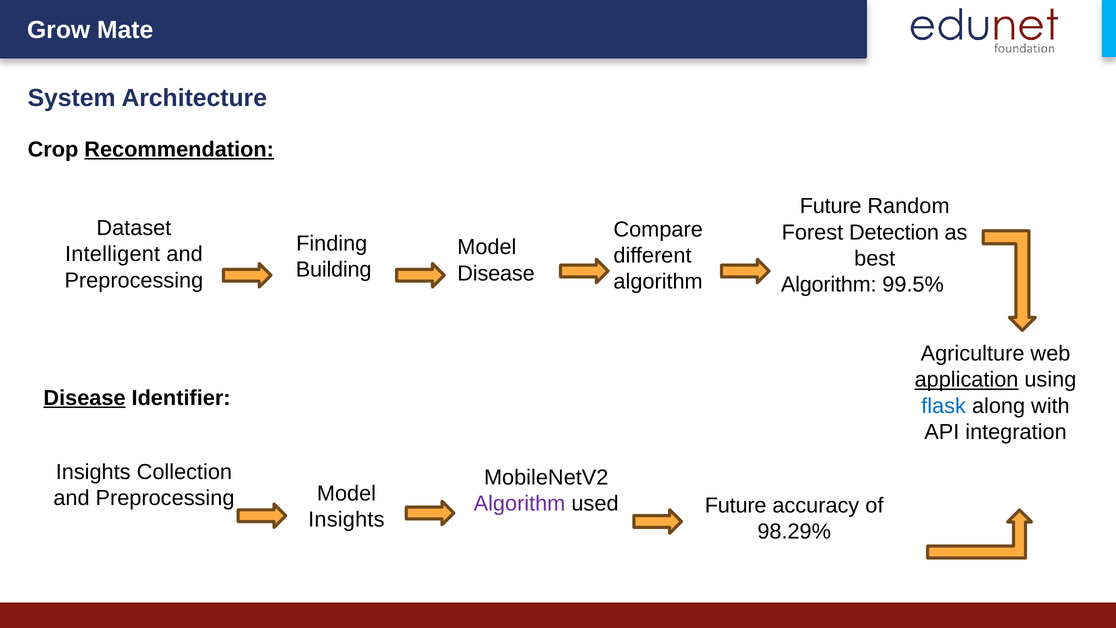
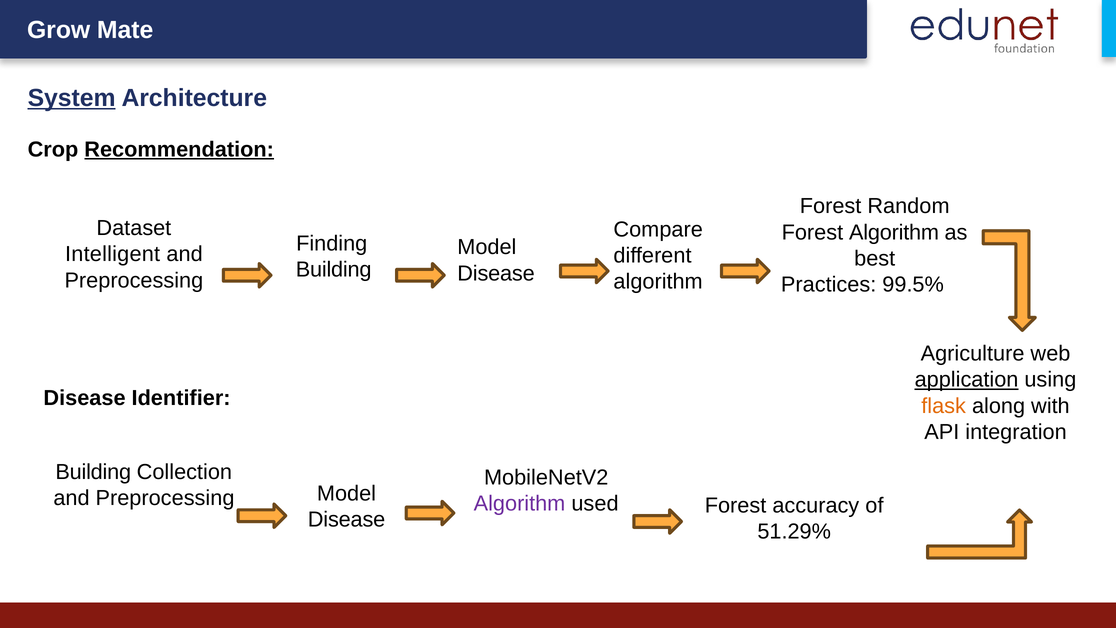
System underline: none -> present (72, 98)
Future: Future -> Forest (831, 206)
Forest Detection: Detection -> Algorithm (894, 232)
Algorithm: Algorithm -> Practices (829, 284)
Disease underline: present -> none (85, 398)
flask colour: blue -> orange (944, 406)
Insights: Insights -> Building (93, 472)
used Future: Future -> Forest (736, 506)
Insights: Insights -> Disease (347, 519)
98.29%: 98.29% -> 51.29% (794, 532)
